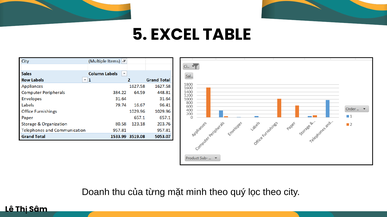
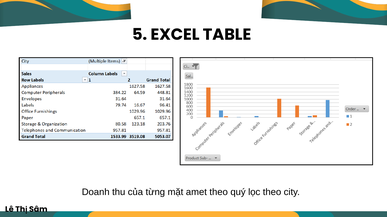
minh: minh -> amet (196, 193)
